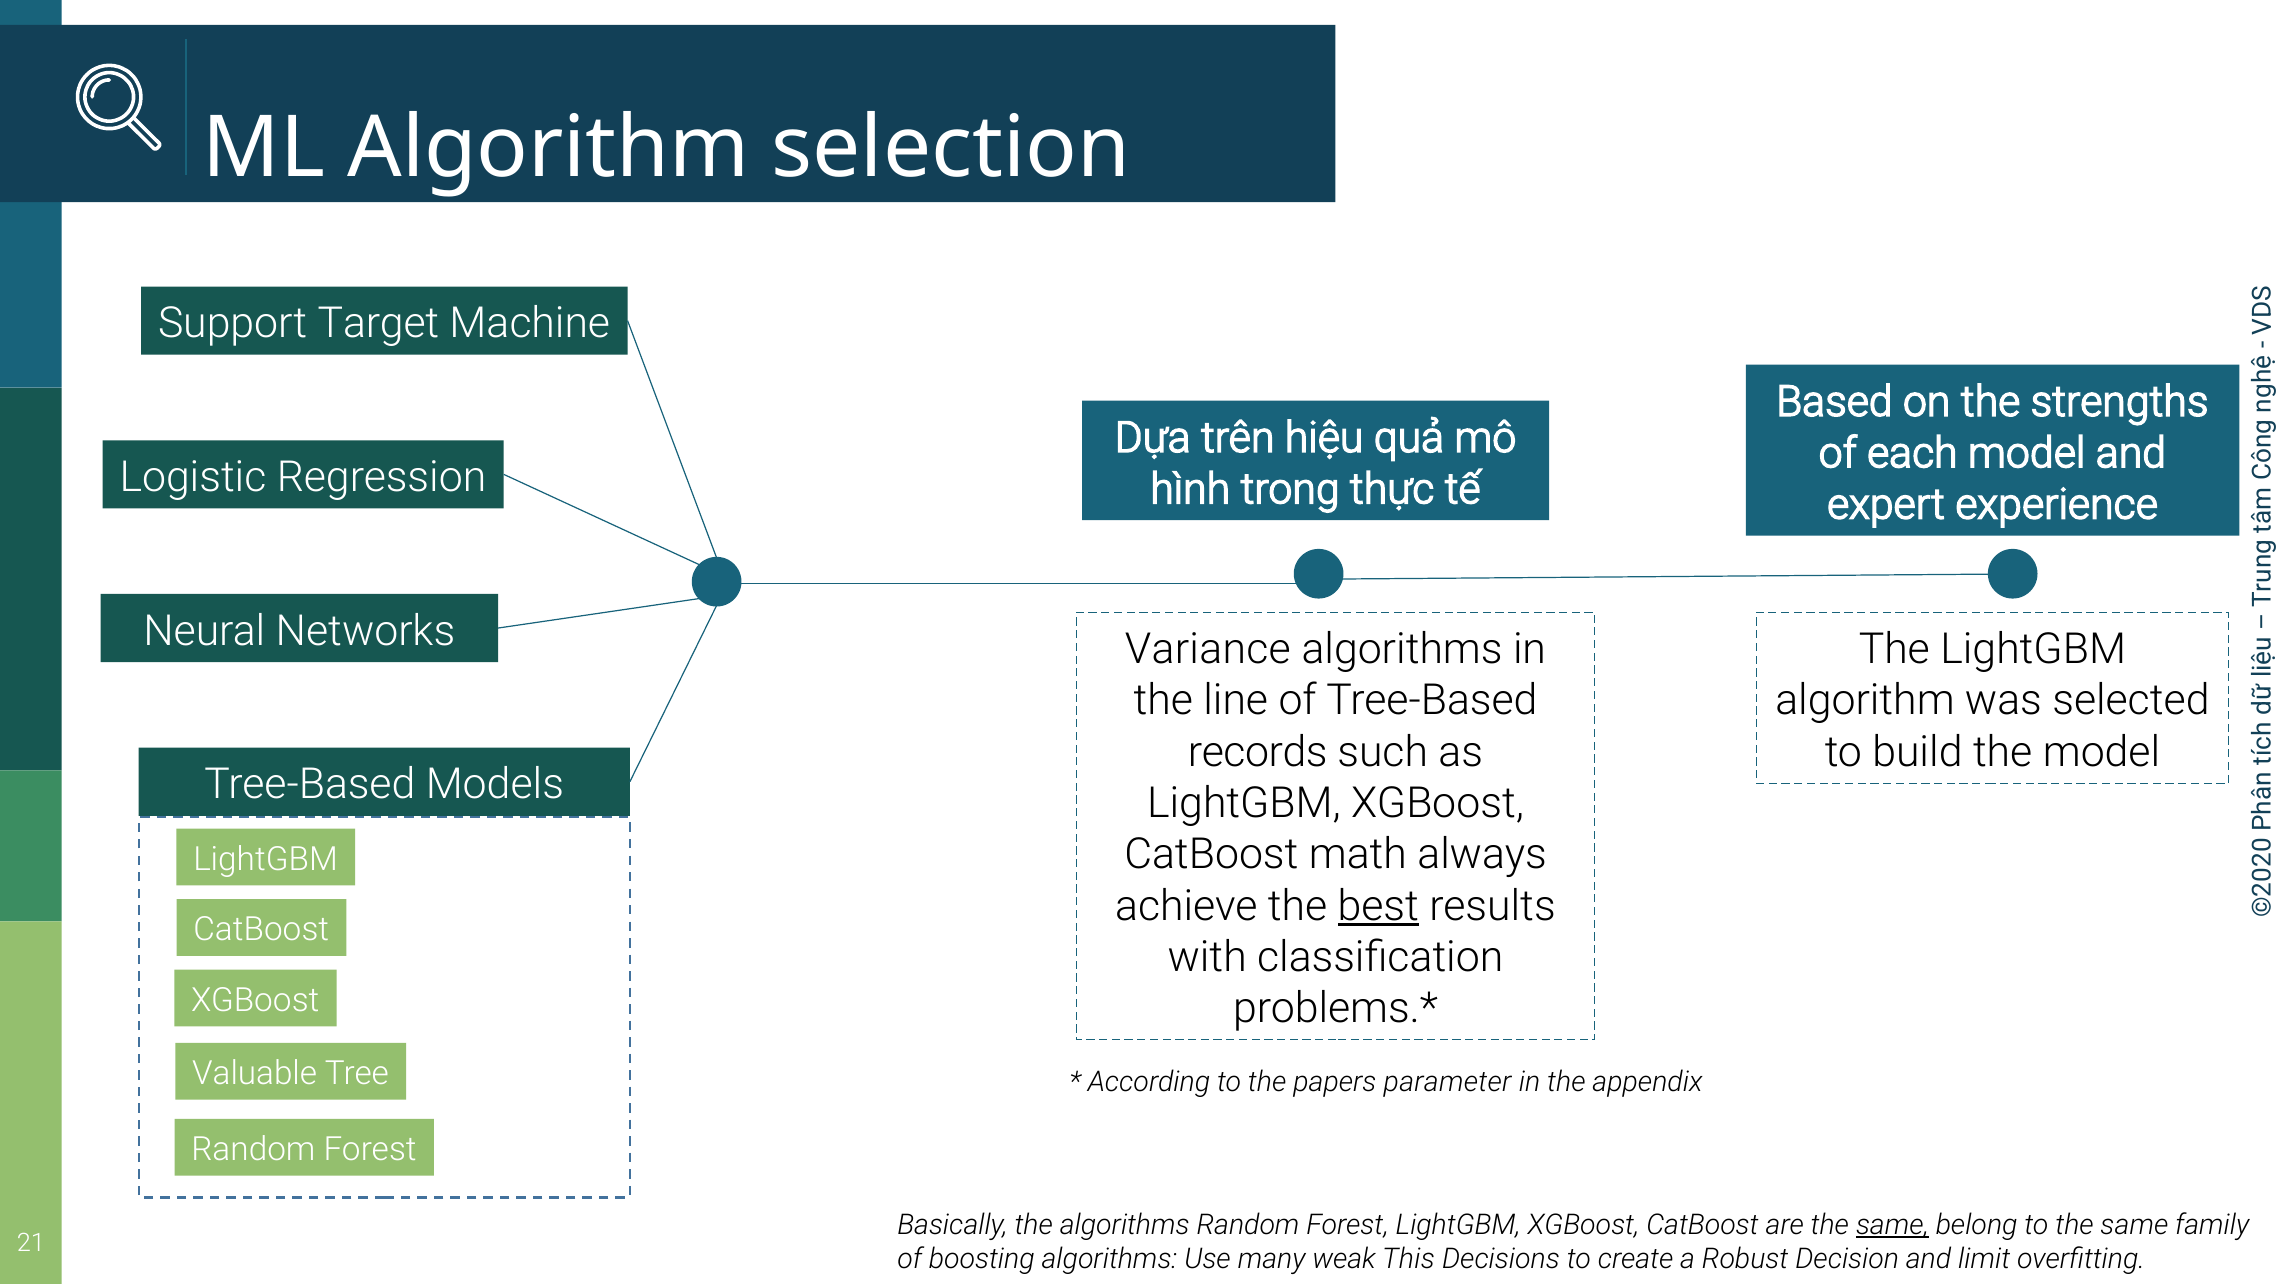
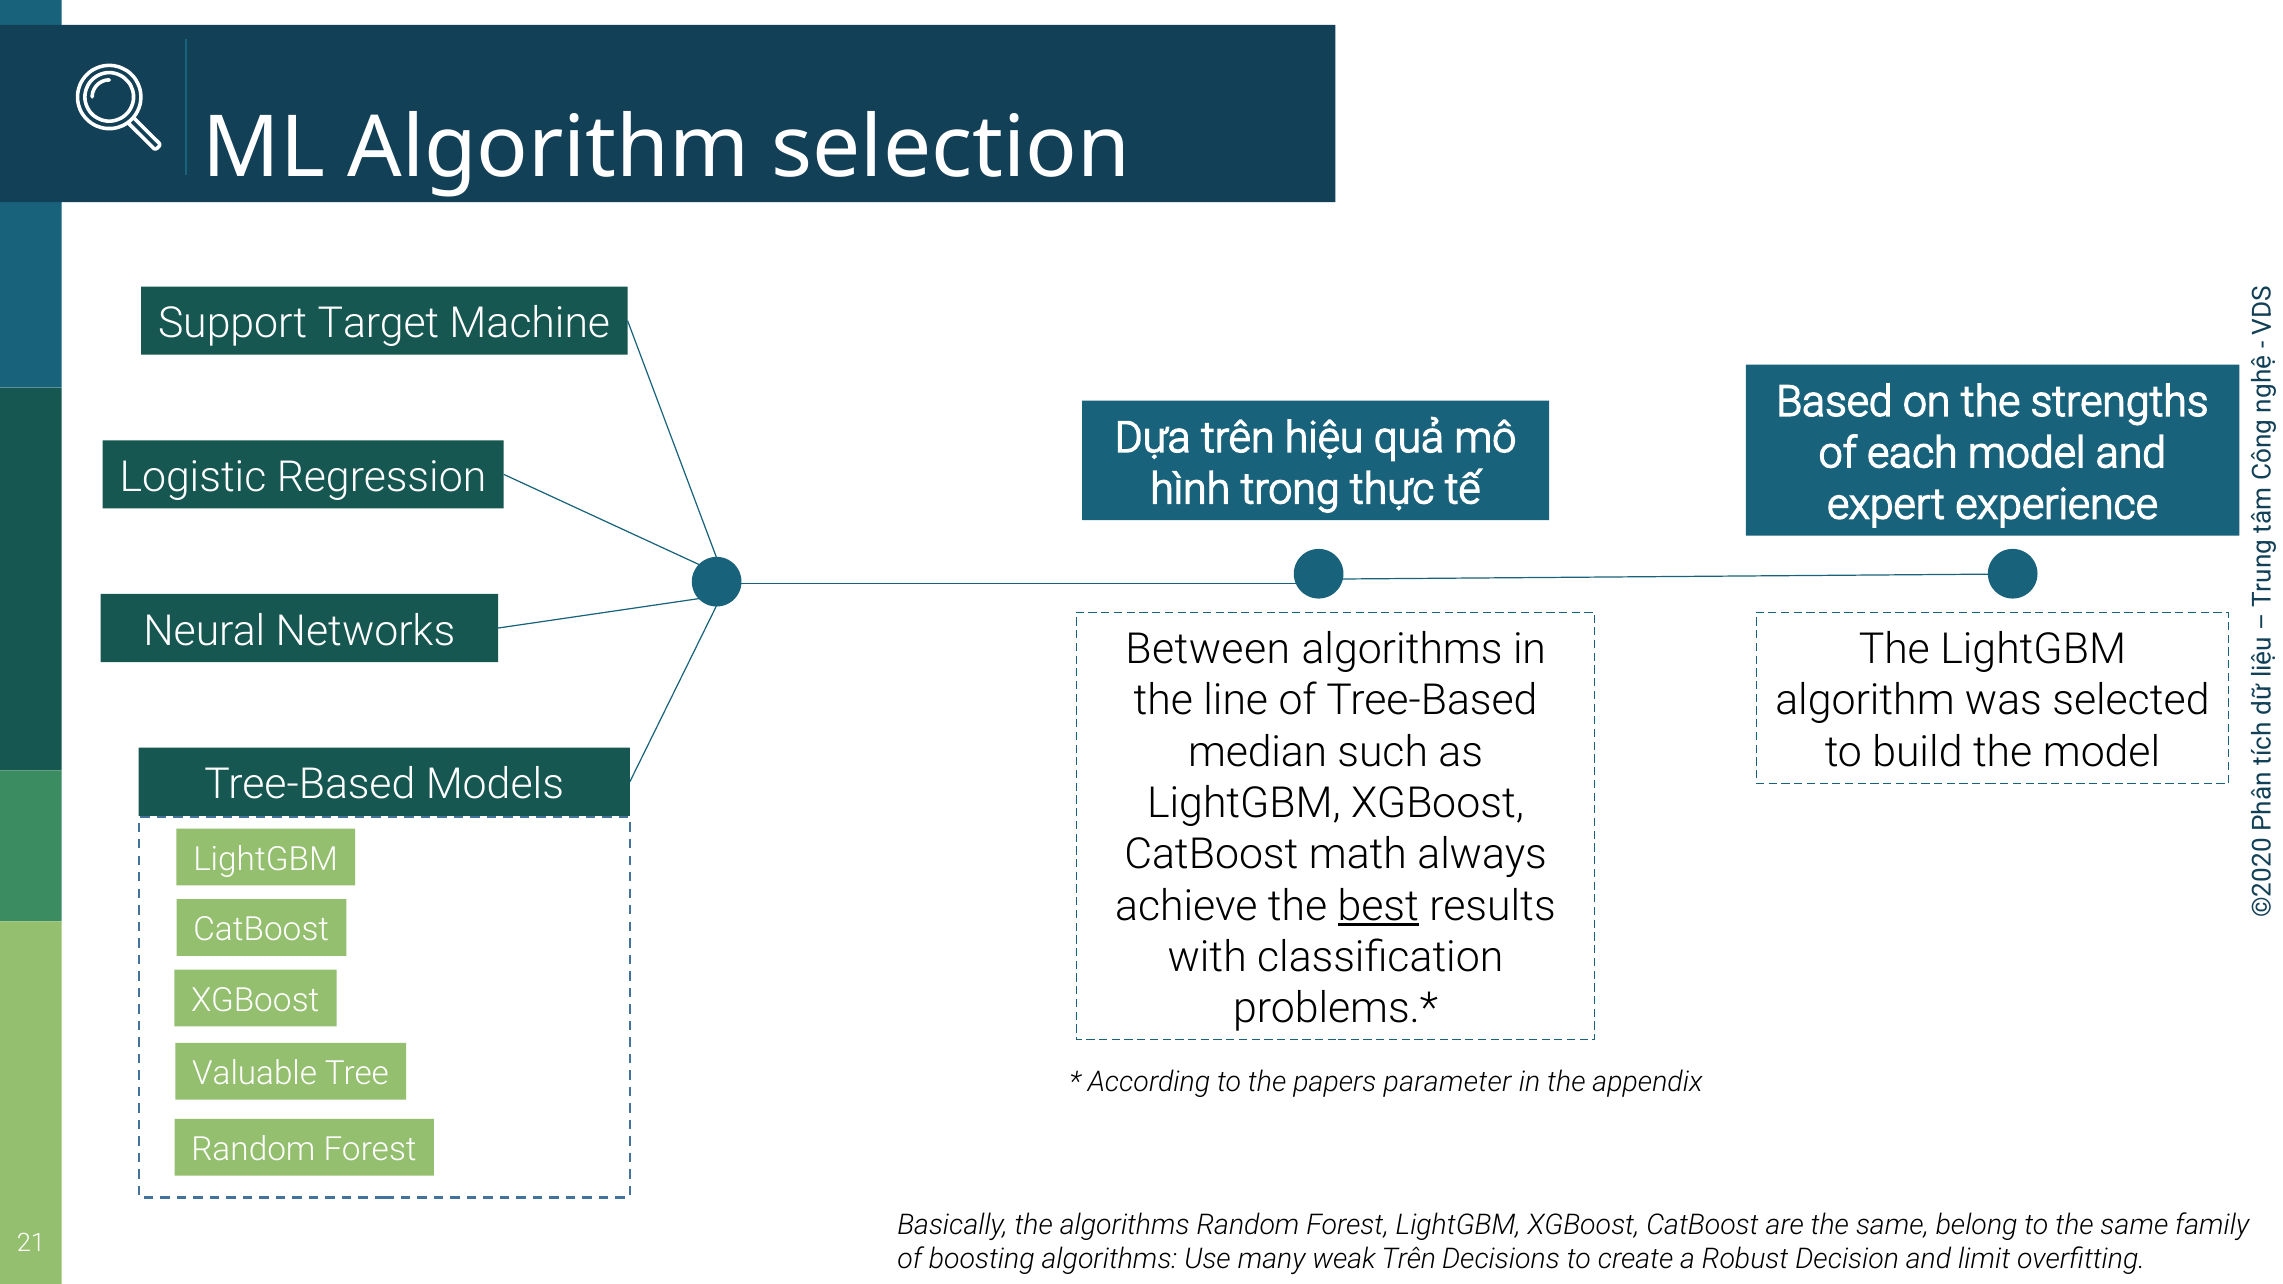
Variance: Variance -> Between (1208, 649)
records: records -> median (1258, 752)
same underline: present -> none (1892, 1225)
weak This: This -> Trên (1409, 1259)
